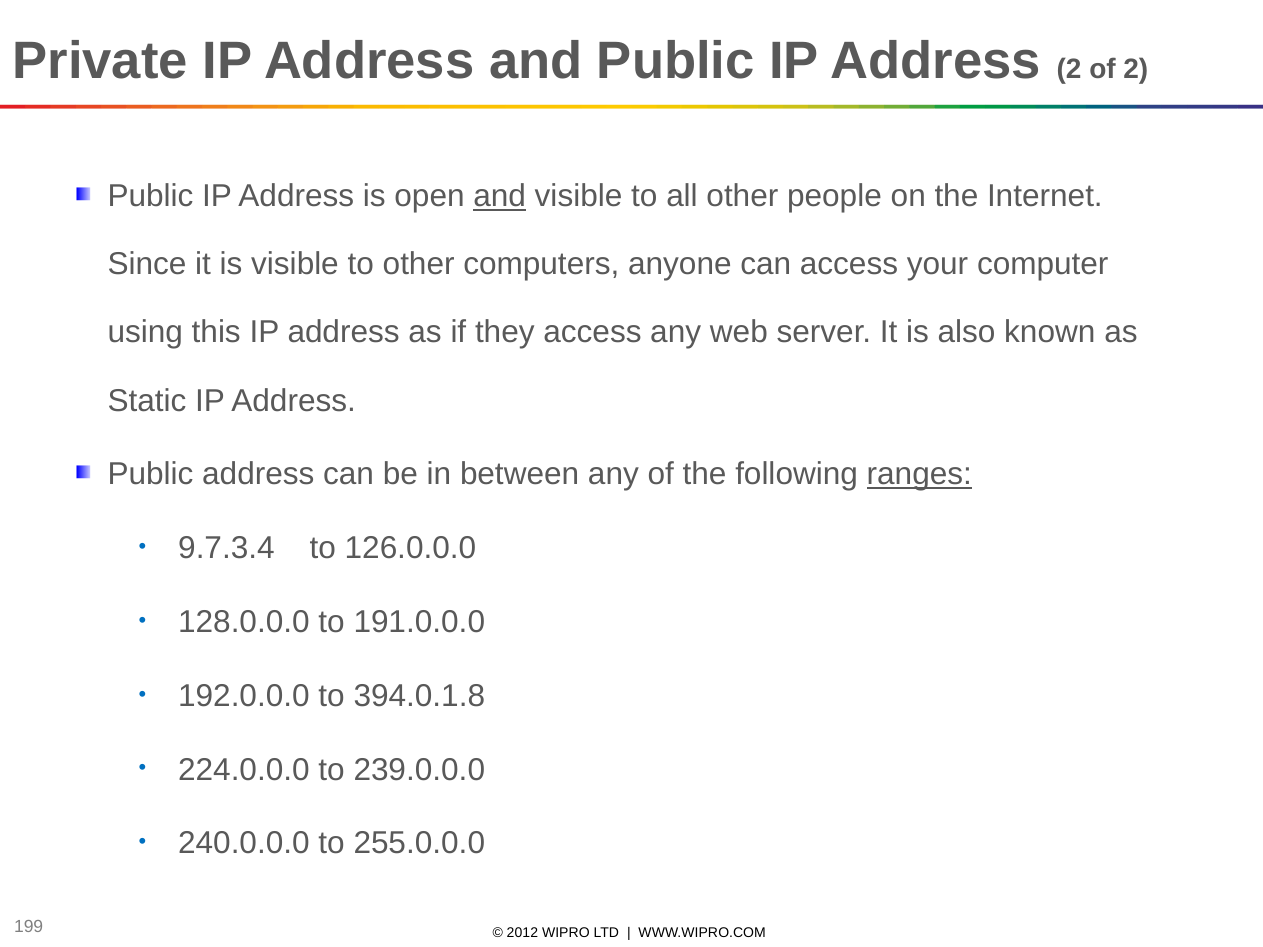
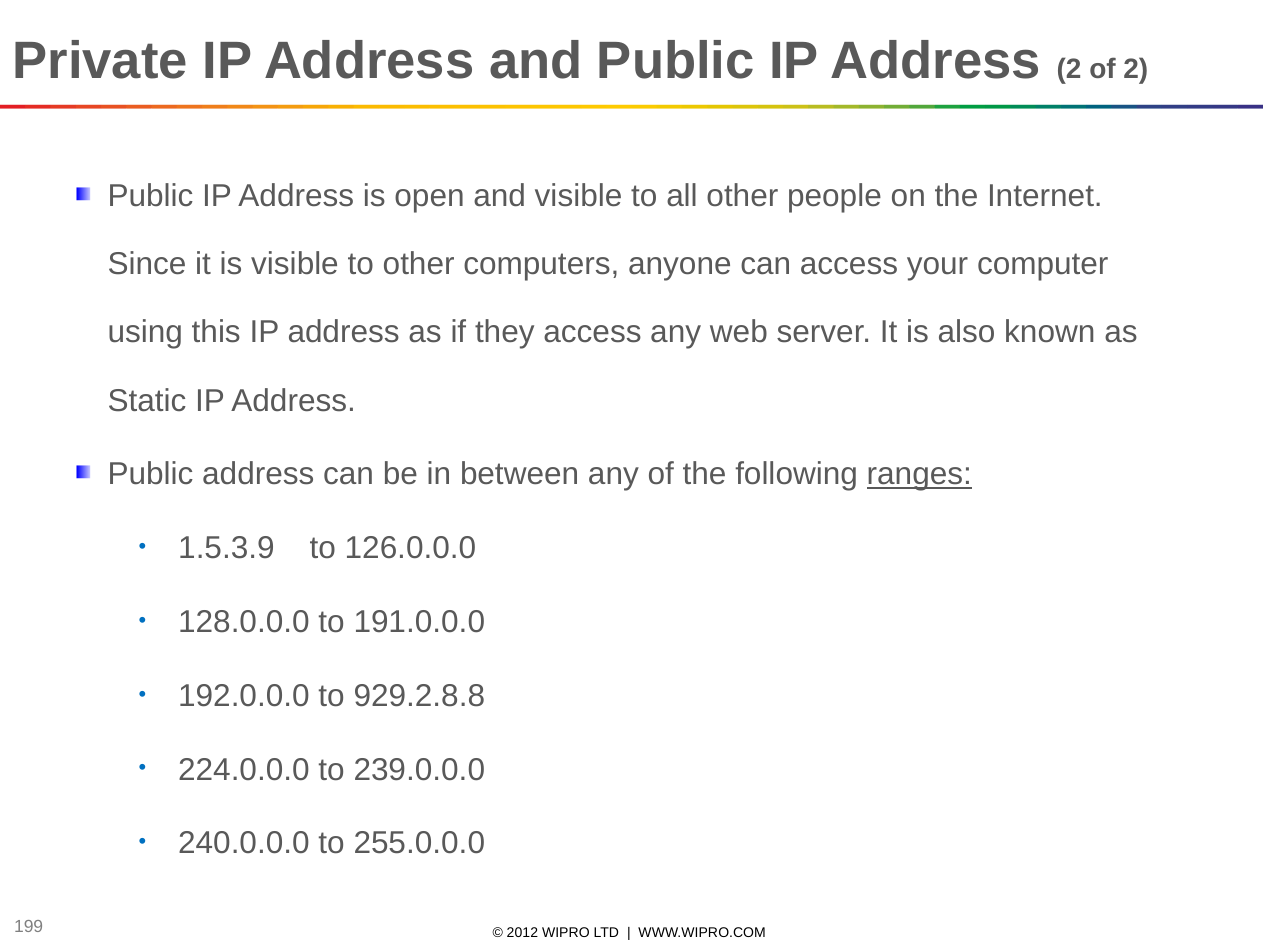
and underline: present -> none (500, 196)
9.7.3.4: 9.7.3.4 -> 1.5.3.9 (226, 548)
394.0.1.8: 394.0.1.8 -> 929.2.8.8 (419, 696)
